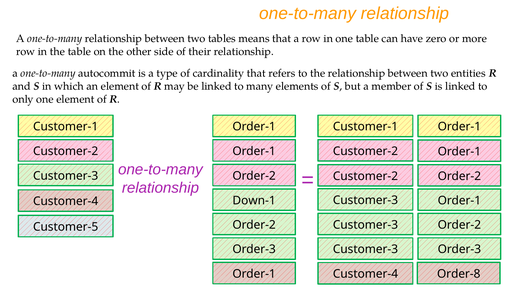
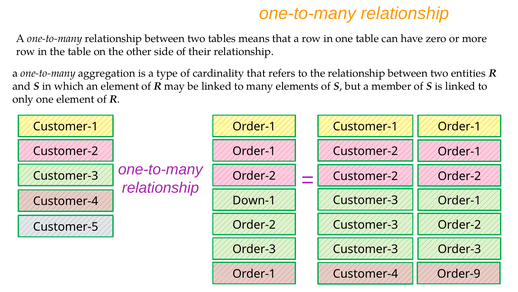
autocommit: autocommit -> aggregation (107, 73)
Order-8: Order-8 -> Order-9 (459, 273)
